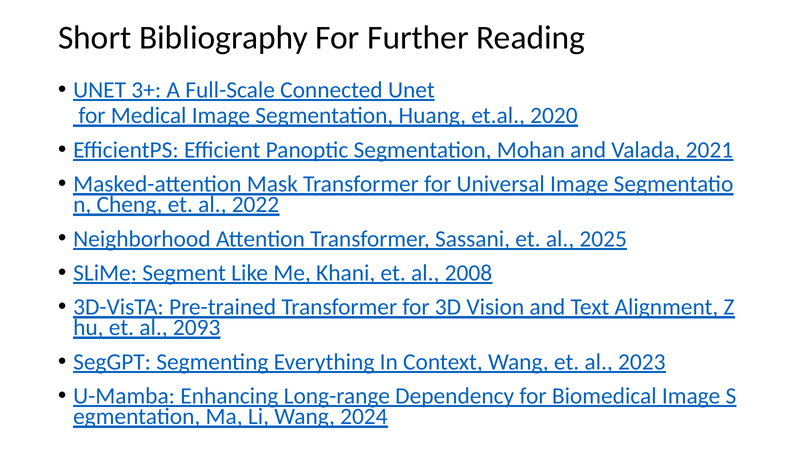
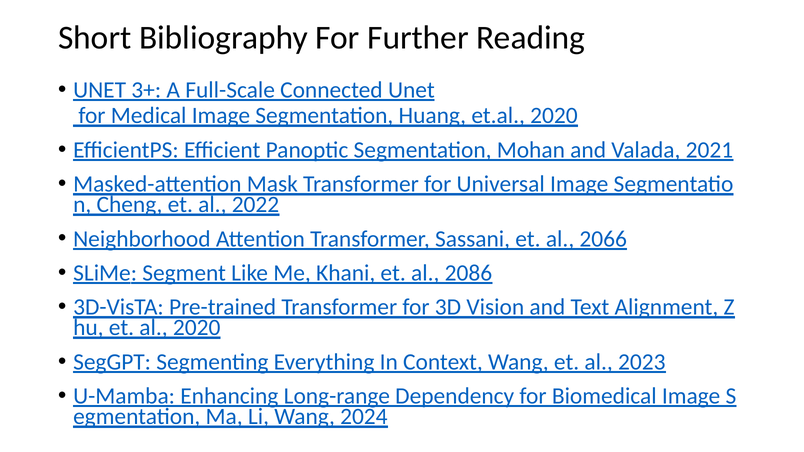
2025: 2025 -> 2066 (603, 239)
2008: 2008 -> 2086 (468, 273)
al 2093: 2093 -> 2020 (197, 328)
